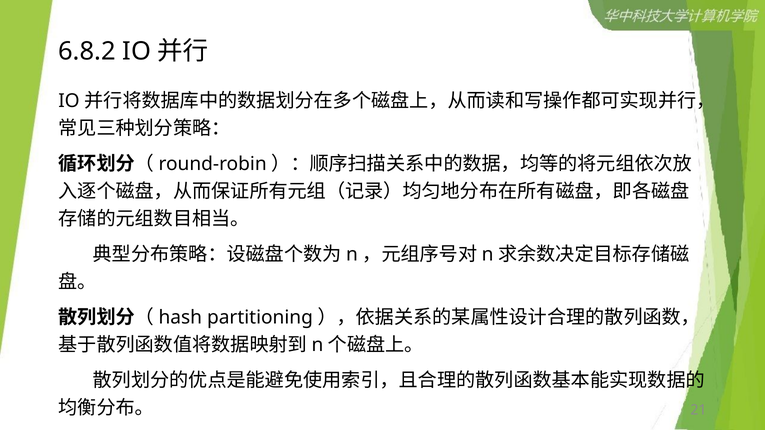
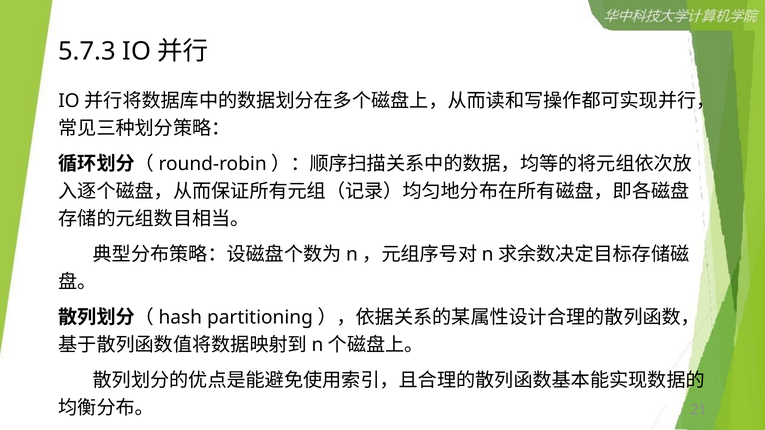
6.8.2: 6.8.2 -> 5.7.3 (87, 52)
